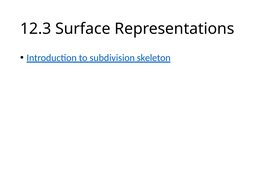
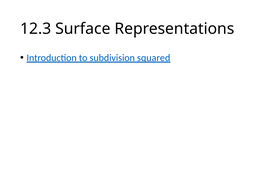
skeleton: skeleton -> squared (154, 58)
